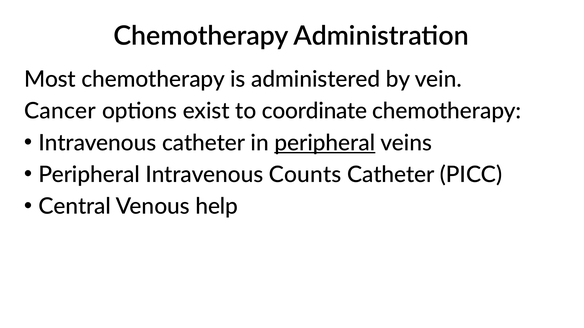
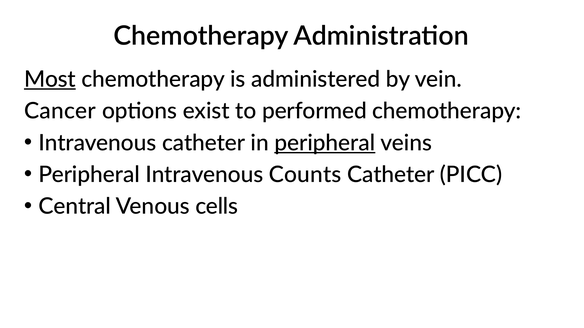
Most underline: none -> present (50, 79)
coordinate: coordinate -> performed (314, 111)
help: help -> cells (217, 207)
